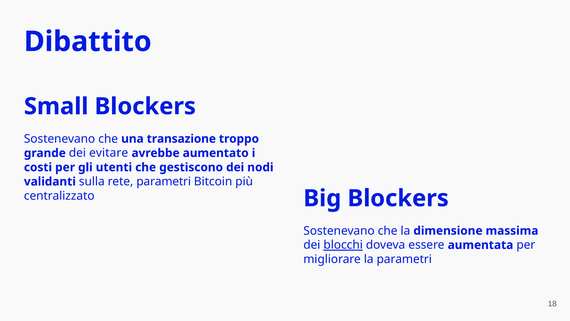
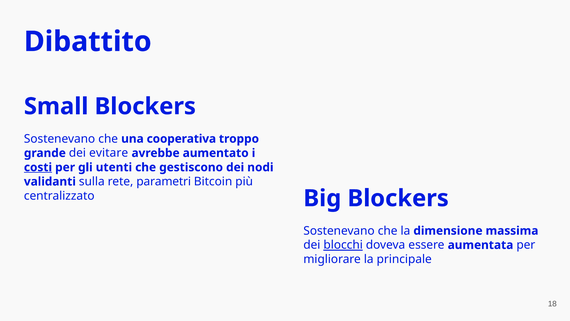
transazione: transazione -> cooperativa (181, 139)
costi underline: none -> present (38, 167)
la parametri: parametri -> principale (404, 259)
